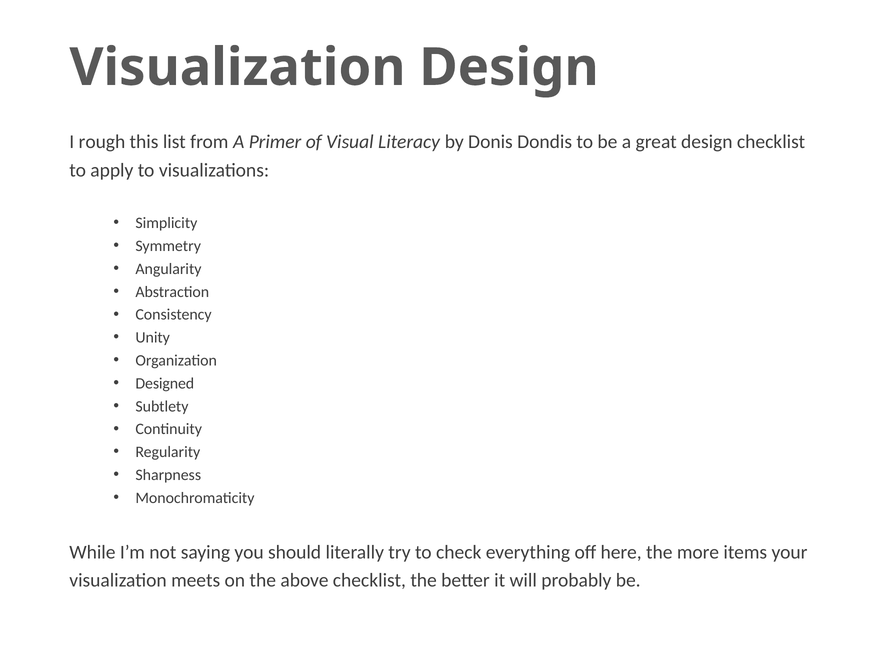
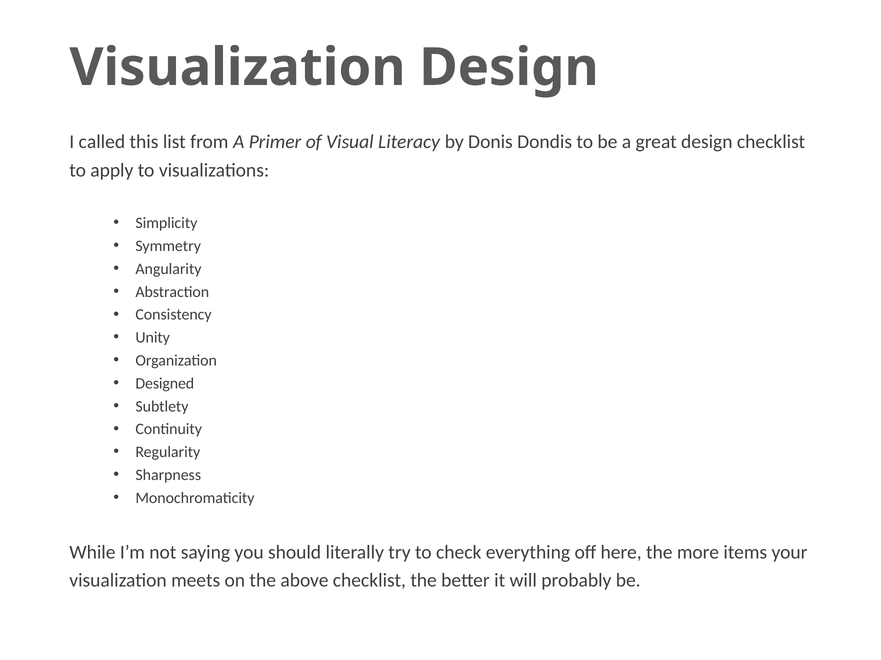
rough: rough -> called (102, 142)
